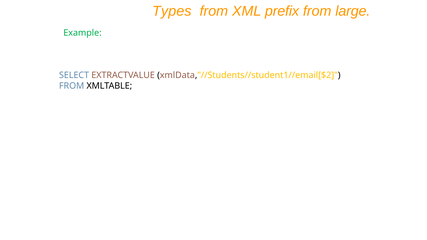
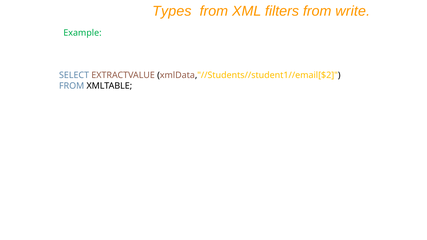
prefix: prefix -> filters (282, 11)
large: large -> write (353, 11)
